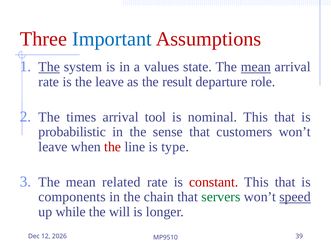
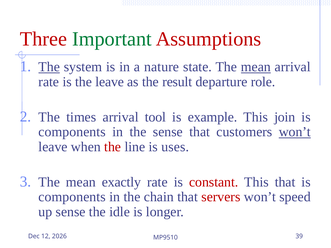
Important colour: blue -> green (112, 39)
values: values -> nature (162, 67)
nominal: nominal -> example (213, 117)
that: that -> join (285, 117)
probabilistic: probabilistic -> components (72, 132)
won’t underline: none -> present (295, 132)
type: type -> uses (175, 147)
related: related -> exactly (121, 182)
servers colour: green -> red (221, 197)
speed underline: present -> none (295, 197)
up while: while -> sense (71, 212)
will: will -> idle (120, 212)
